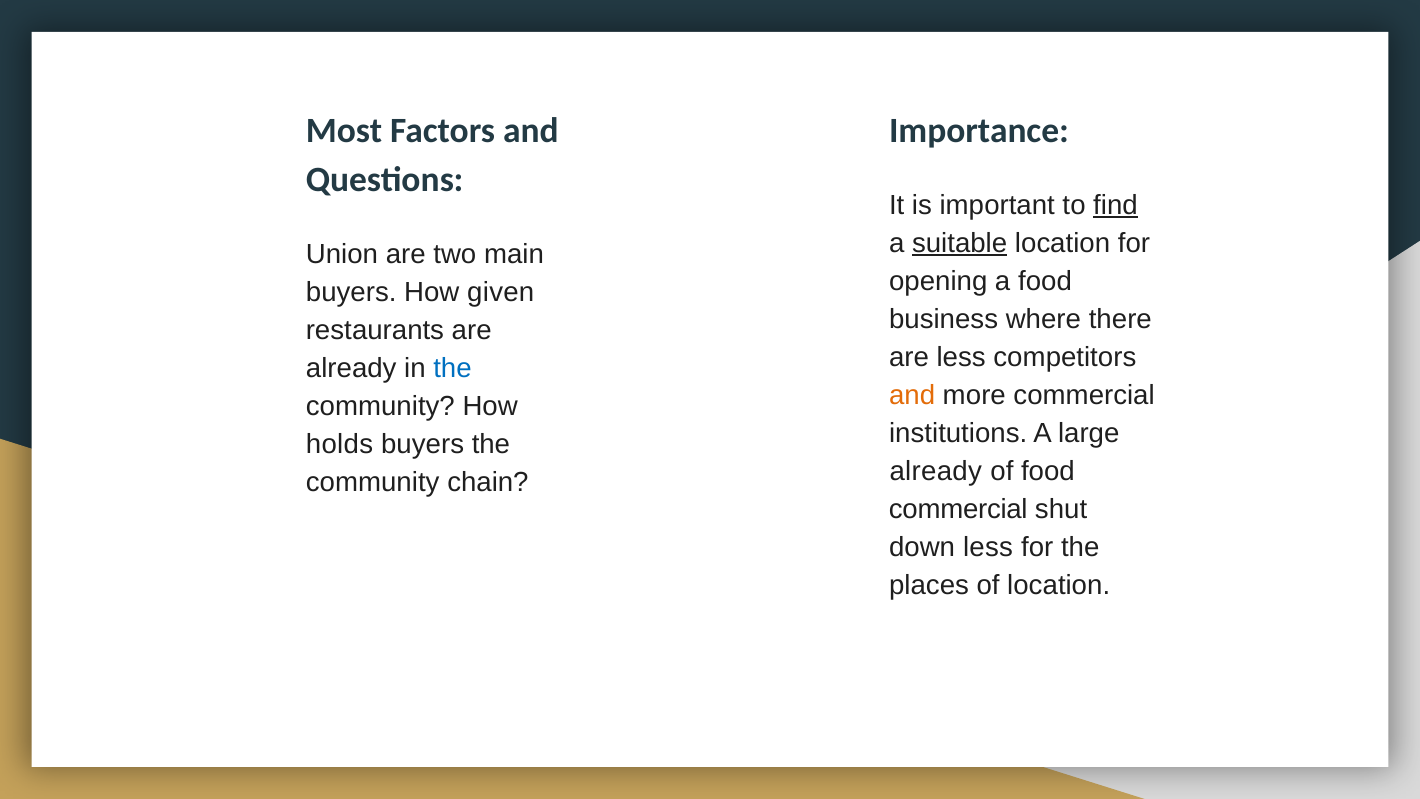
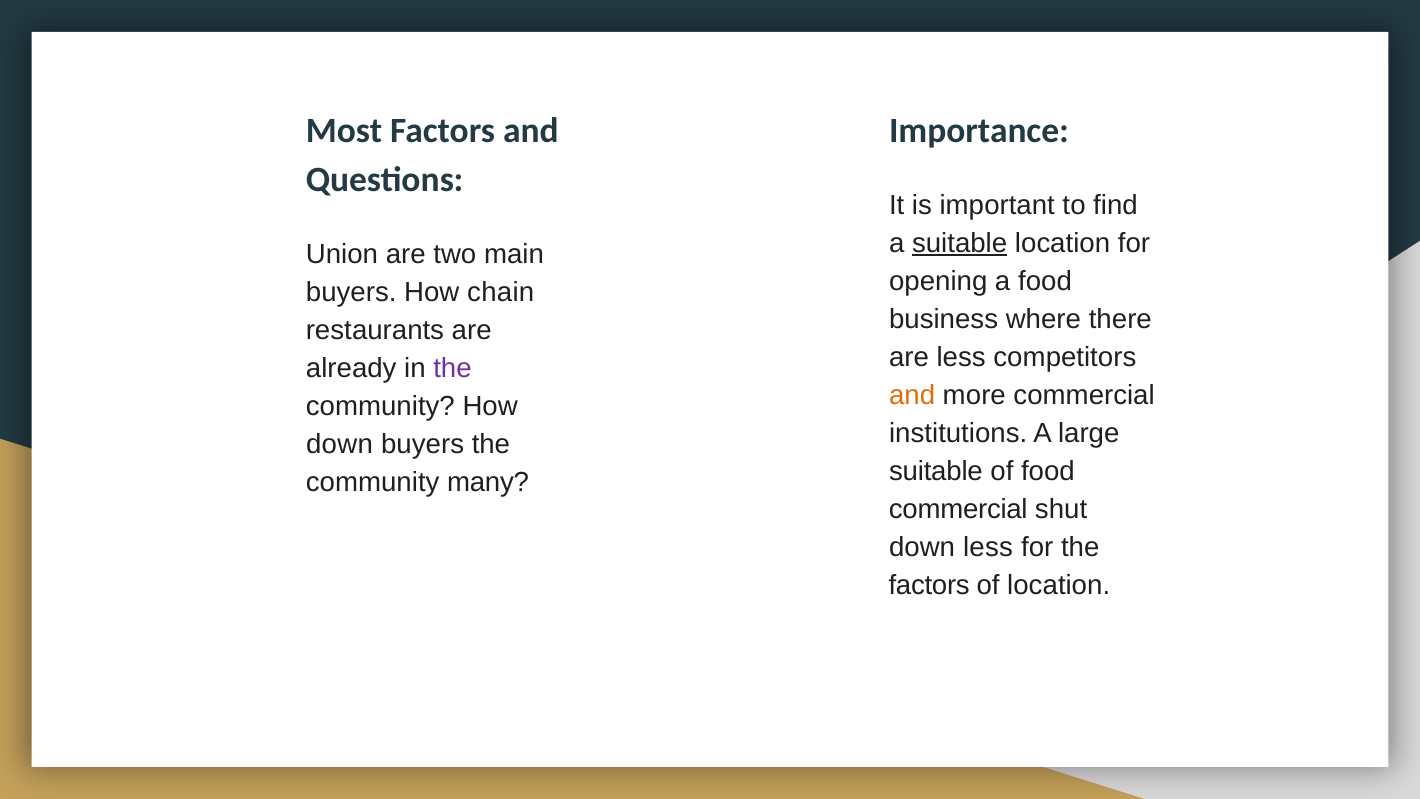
find underline: present -> none (1116, 205)
given: given -> chain (501, 292)
the colour: blue -> purple (453, 368)
holds: holds -> down (340, 444)
already: already -> suitable (936, 471)
chain: chain -> many (488, 482)
places: places -> factors (929, 586)
